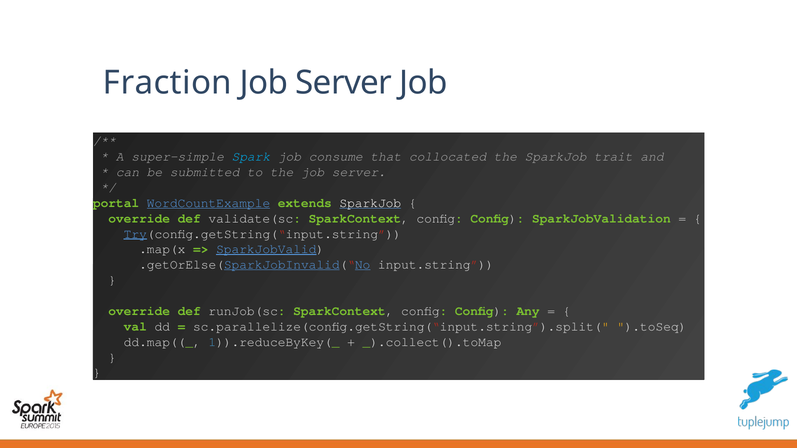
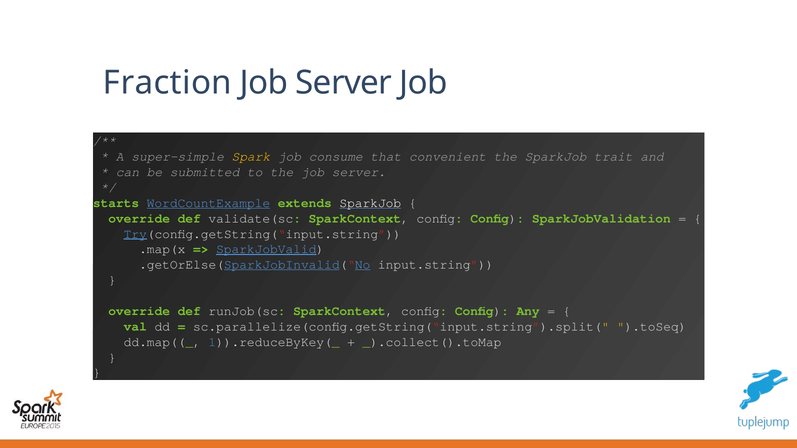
Spark colour: light blue -> yellow (251, 157)
collocated: collocated -> convenient (448, 157)
portal: portal -> starts (116, 203)
